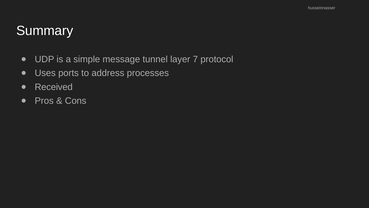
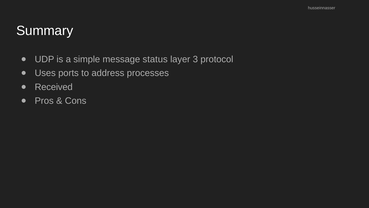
tunnel: tunnel -> status (155, 59)
7: 7 -> 3 (195, 59)
